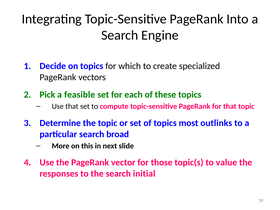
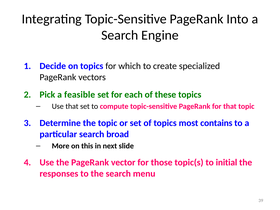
outlinks: outlinks -> contains (216, 123)
value: value -> initial (227, 163)
initial: initial -> menu (144, 174)
